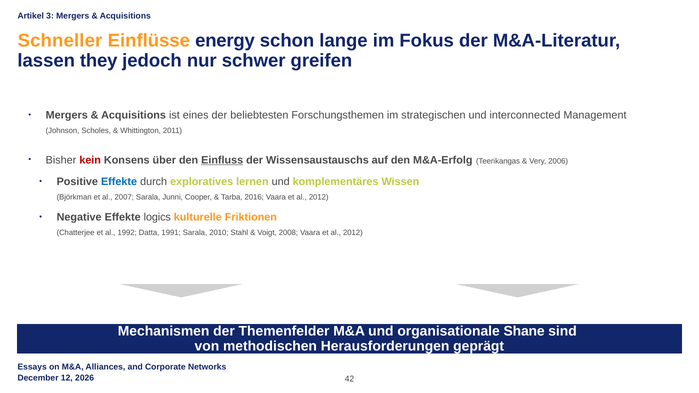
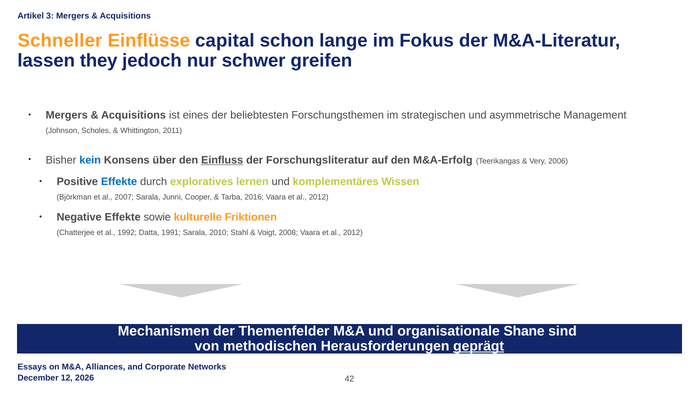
energy: energy -> capital (225, 41)
interconnected: interconnected -> asymmetrische (525, 115)
kein colour: red -> blue (90, 160)
Wissensaustauschs: Wissensaustauschs -> Forschungsliteratur (317, 160)
logics: logics -> sowie (157, 218)
geprägt underline: none -> present (479, 347)
